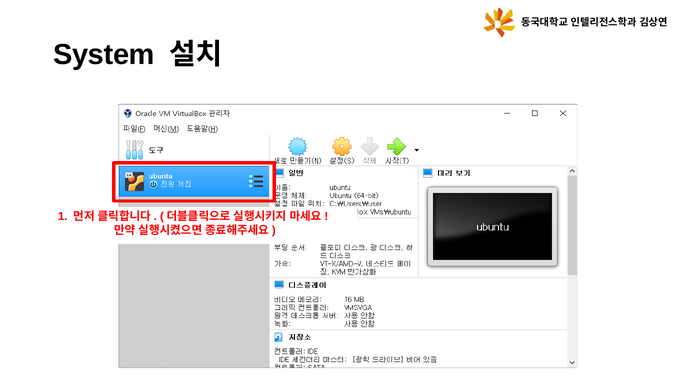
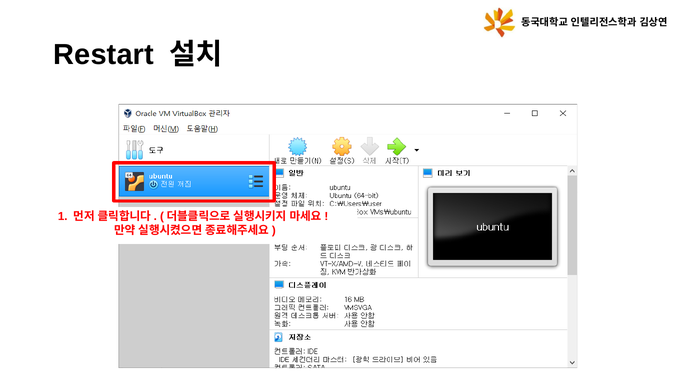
System: System -> Restart (104, 55)
